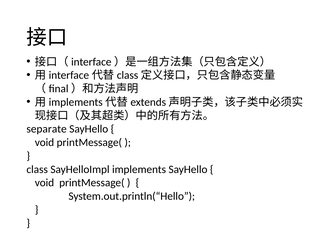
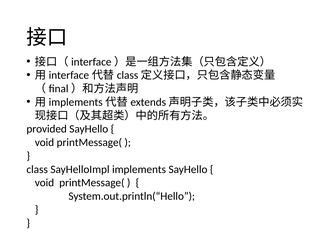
separate: separate -> provided (47, 129)
